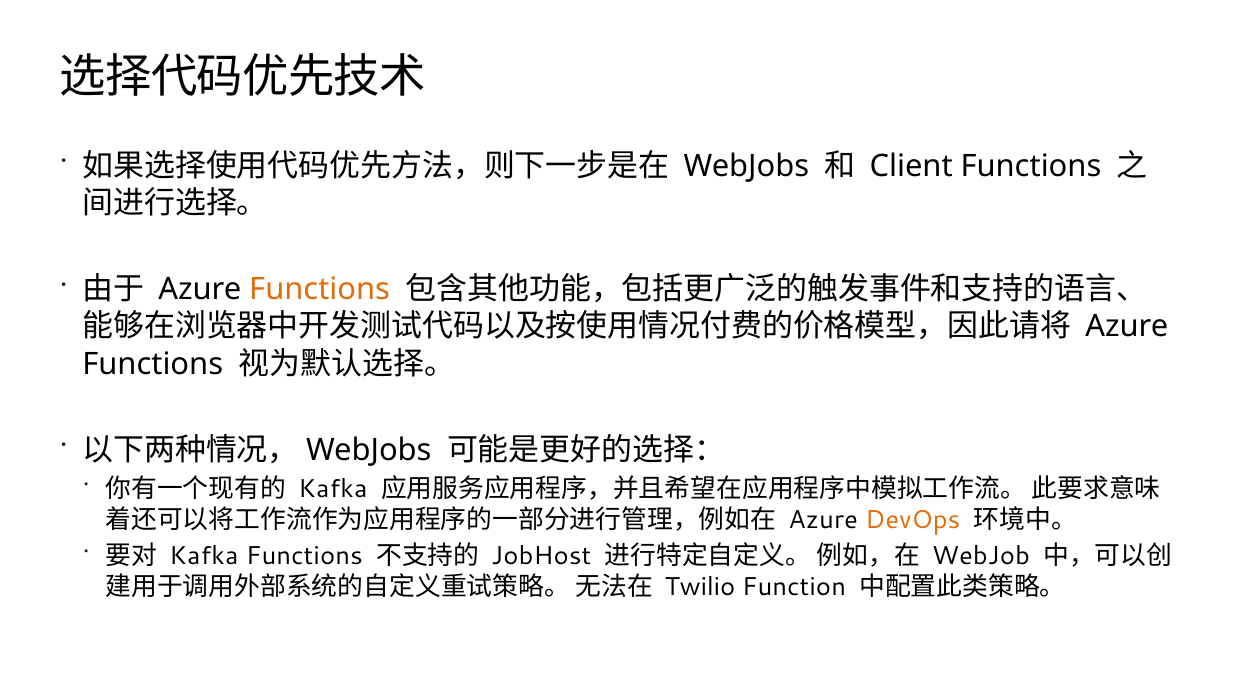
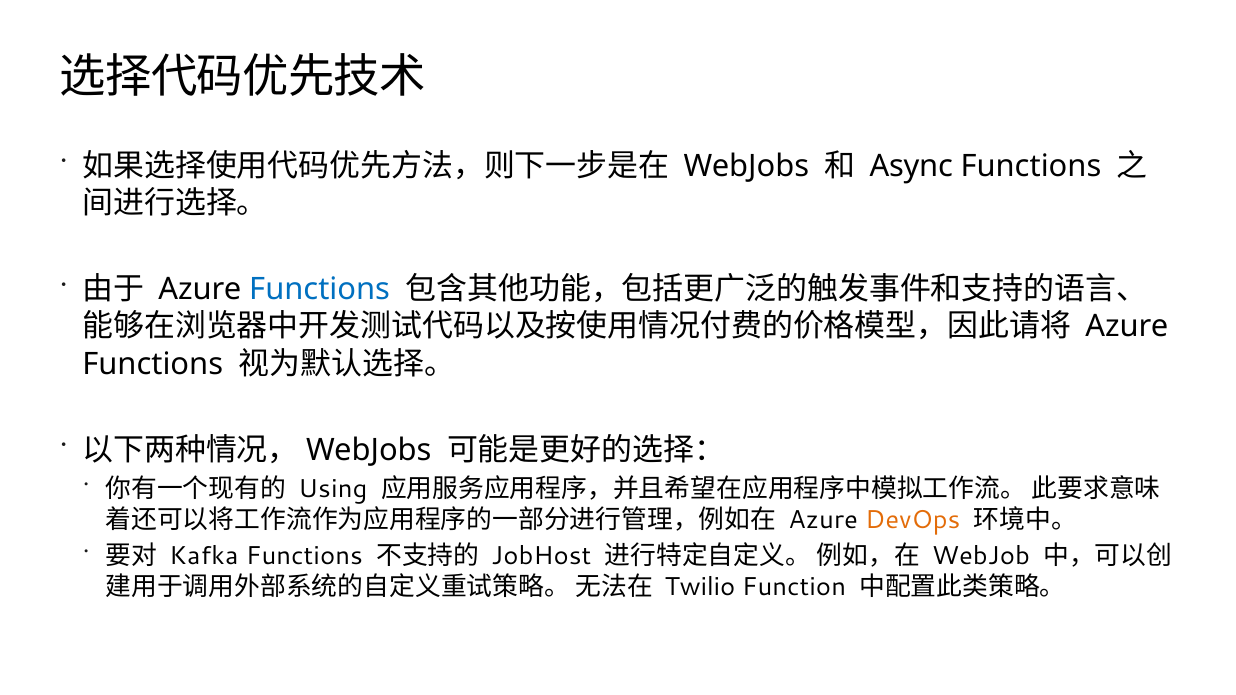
Client: Client -> Async (911, 166)
Functions colour: orange -> blue (320, 290)
Kafka: Kafka -> Using (333, 489)
